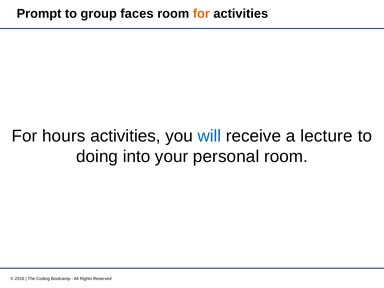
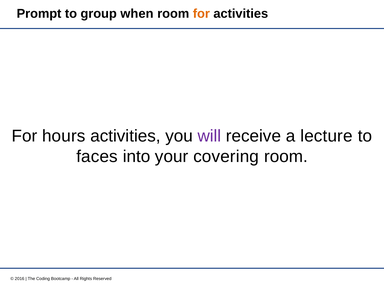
faces: faces -> when (137, 14)
will colour: blue -> purple (209, 136)
doing: doing -> faces (97, 157)
personal: personal -> covering (226, 157)
